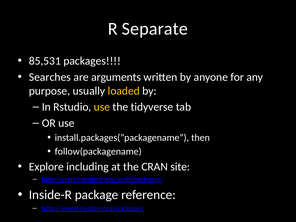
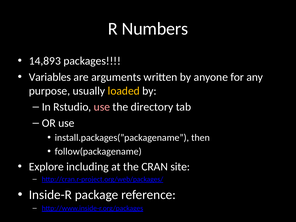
Separate: Separate -> Numbers (155, 29)
85,531: 85,531 -> 14,893 (45, 61)
Searches: Searches -> Variables (50, 77)
use colour: yellow -> pink (102, 107)
tidyverse: tidyverse -> directory (152, 107)
